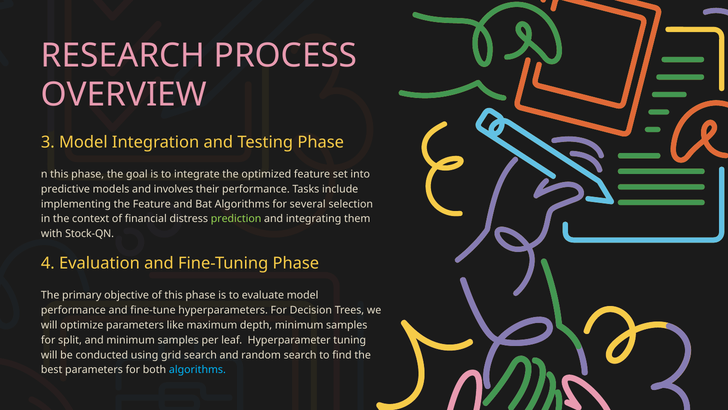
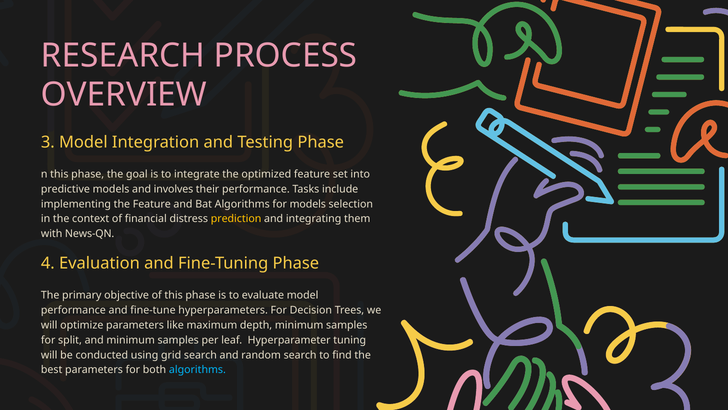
for several: several -> models (308, 204)
prediction colour: light green -> yellow (236, 219)
Stock-QN: Stock-QN -> News-QN (90, 234)
